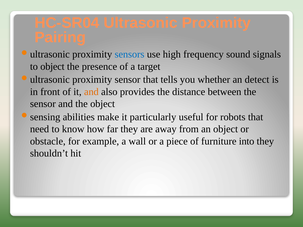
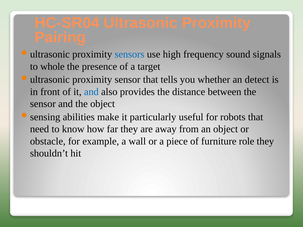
to object: object -> whole (52, 67)
and colour: orange -> blue (91, 92)
into: into -> role (247, 141)
